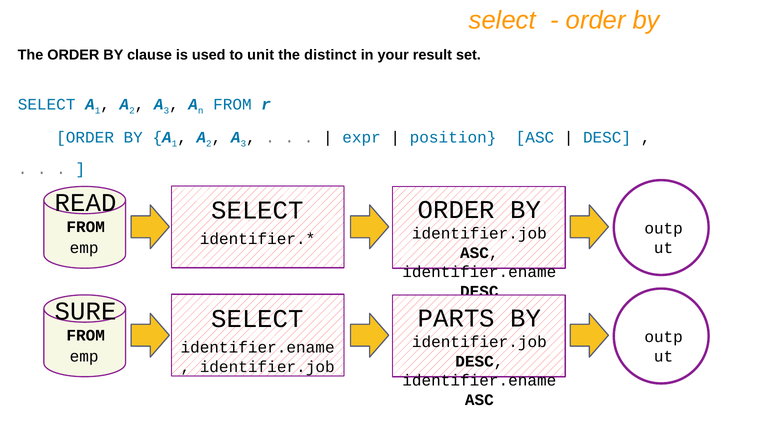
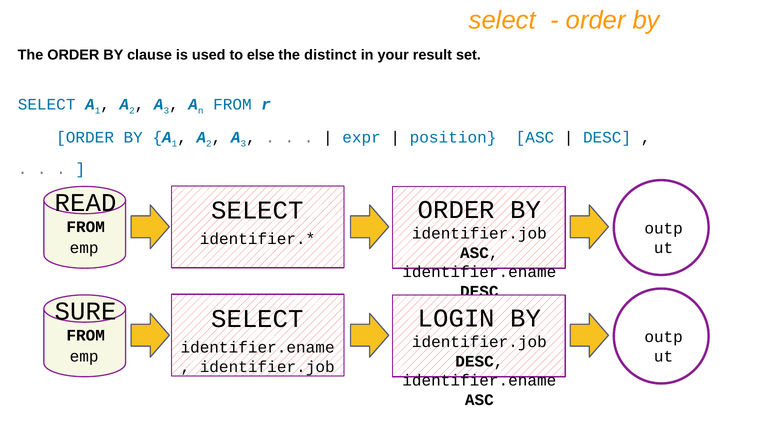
unit: unit -> else (261, 55)
PARTS: PARTS -> LOGIN (456, 318)
